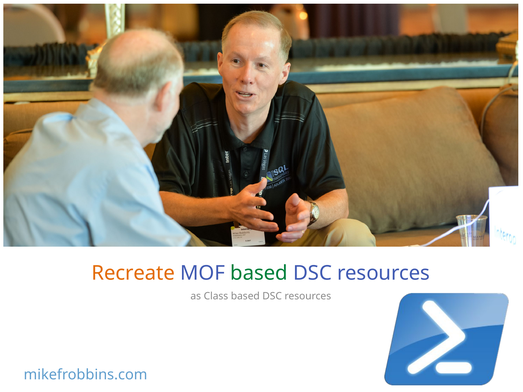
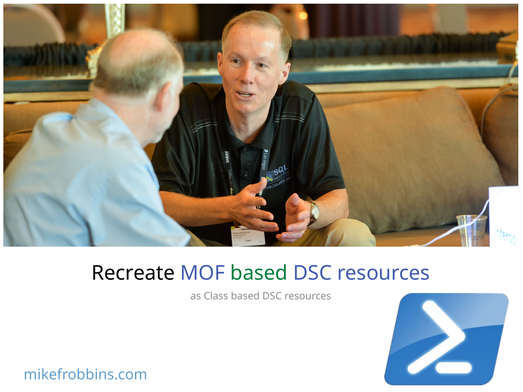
Recreate colour: orange -> black (133, 273)
